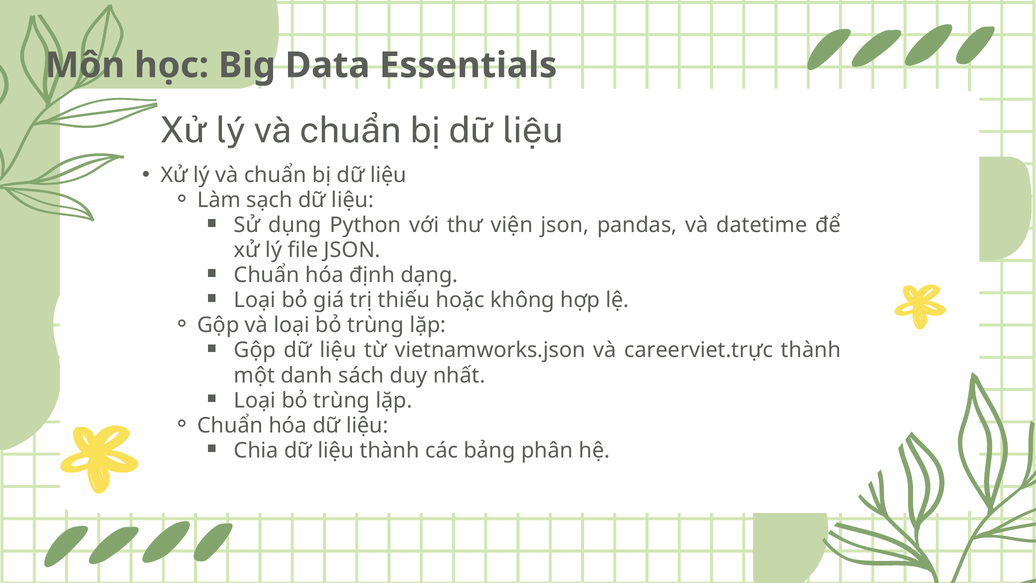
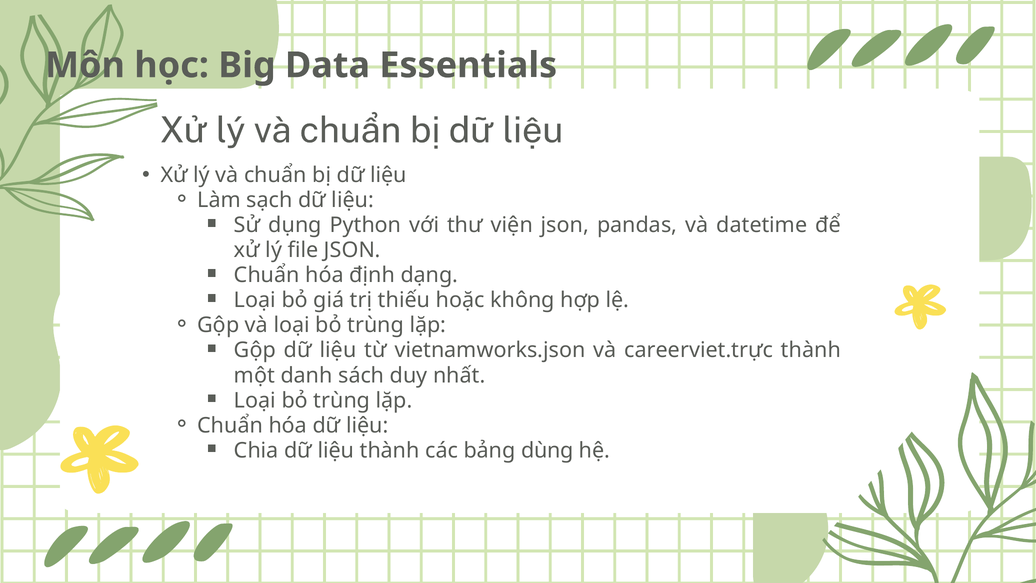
phân: phân -> dùng (547, 450)
